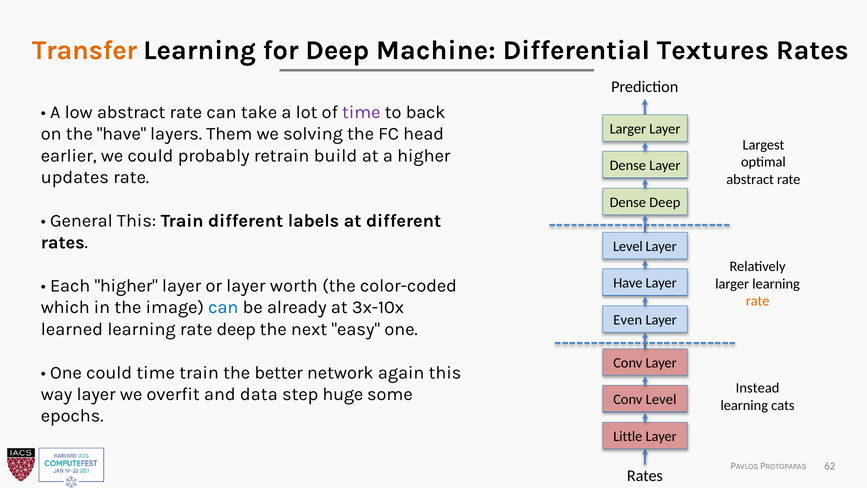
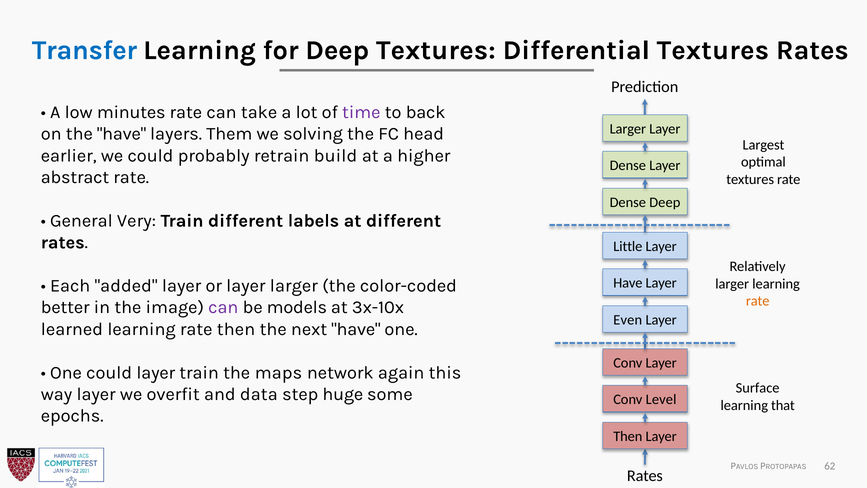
Transfer colour: orange -> blue (84, 50)
Deep Machine: Machine -> Textures (436, 50)
low abstract: abstract -> minutes (131, 112)
updates: updates -> abstract (75, 177)
abstract: abstract -> textures (750, 179)
General This: This -> Very (136, 221)
Level: Level -> Little (628, 246)
Each higher: higher -> added (126, 286)
or layer worth: worth -> larger (294, 286)
which: which -> better (65, 307)
can colour: blue -> purple (223, 307)
already: already -> models (297, 307)
rate deep: deep -> then (236, 329)
next easy: easy -> have (356, 329)
could time: time -> layer (156, 372)
better: better -> maps (278, 372)
Instead: Instead -> Surface (758, 388)
cats: cats -> that (783, 405)
Little: Little -> Then (628, 436)
